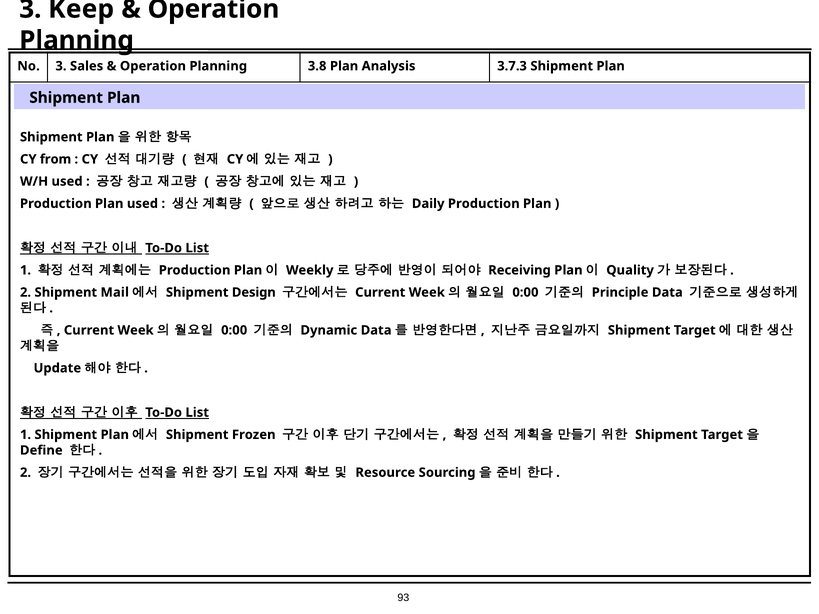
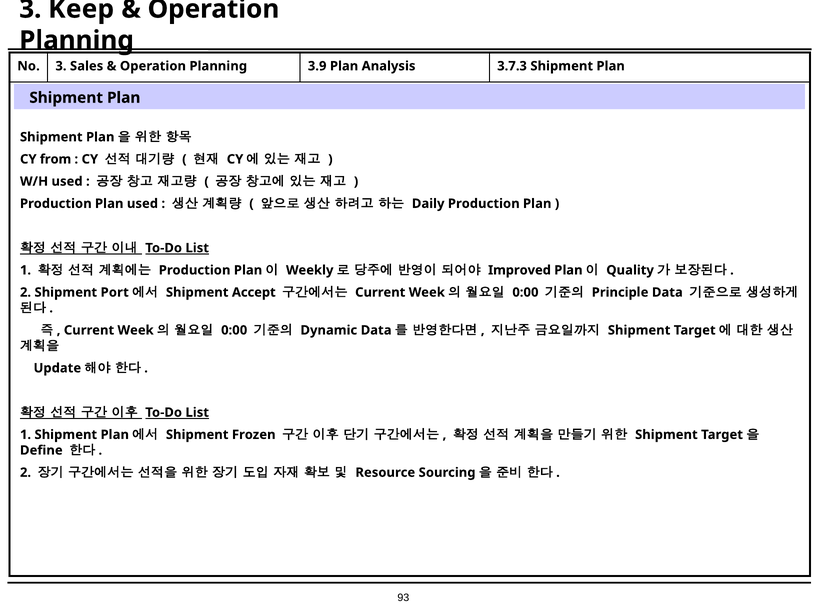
3.8: 3.8 -> 3.9 (317, 66)
Receiving: Receiving -> Improved (520, 270)
Mail: Mail -> Port (115, 293)
Design: Design -> Accept (254, 293)
